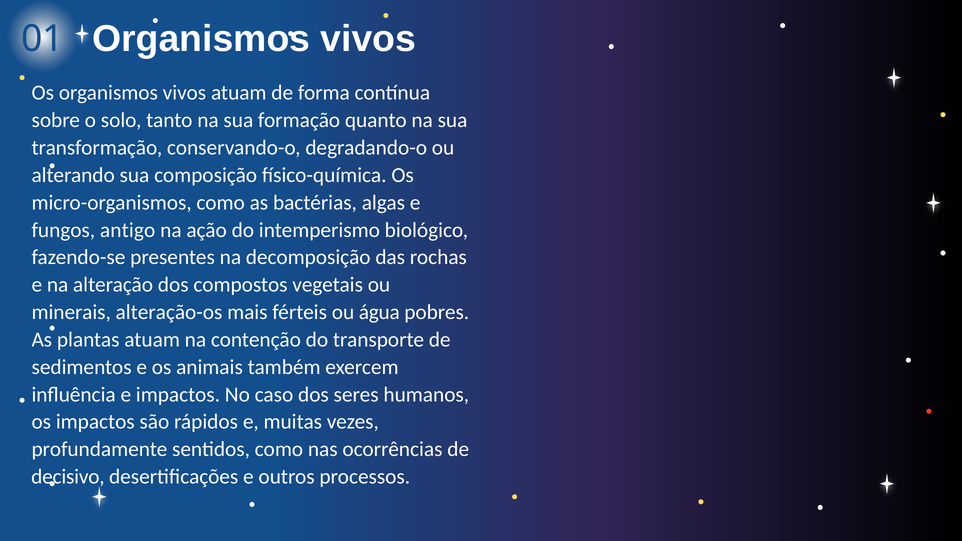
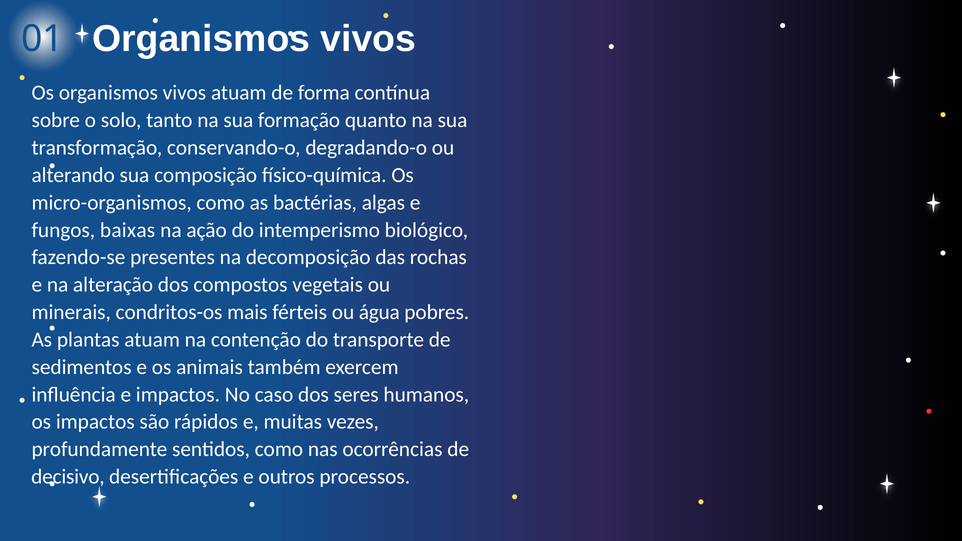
antigo: antigo -> baixas (128, 230)
alteração-os: alteração-os -> condritos-os (169, 312)
